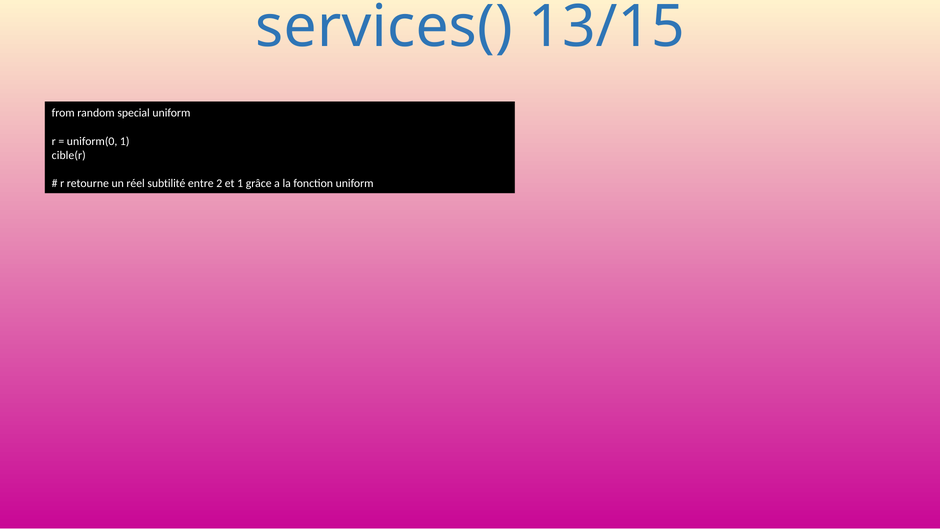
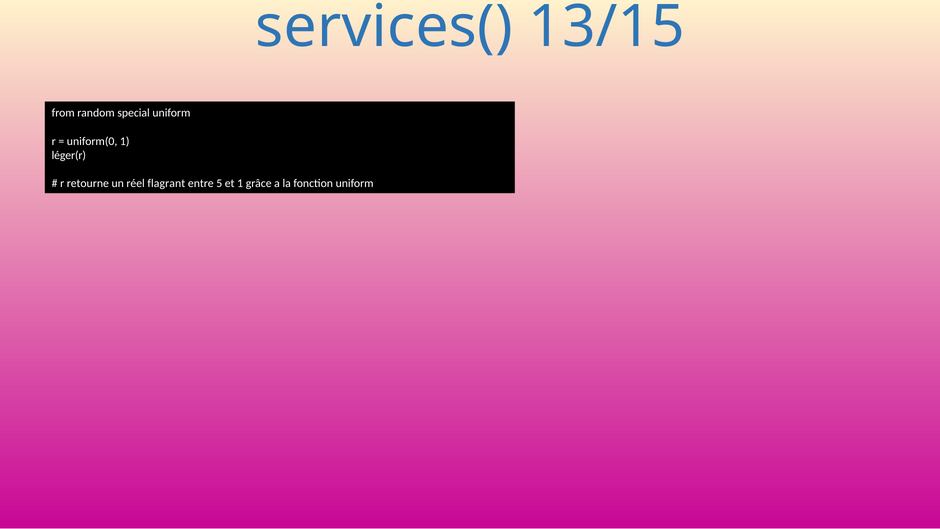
cible(r: cible(r -> léger(r (69, 155)
subtilité: subtilité -> flagrant (166, 183)
2: 2 -> 5 (219, 183)
